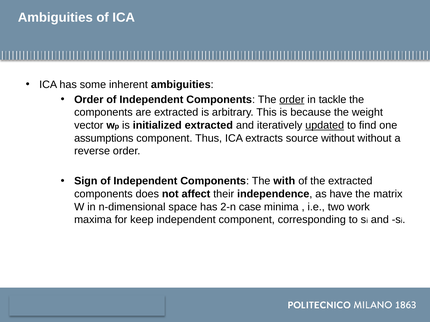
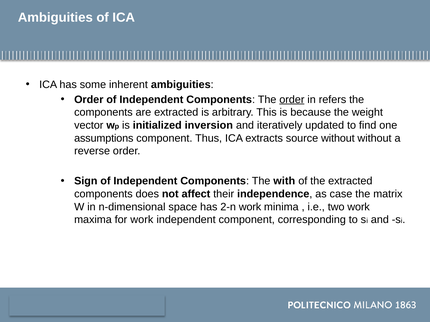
tackle: tackle -> refers (332, 100)
initialized extracted: extracted -> inversion (209, 125)
updated underline: present -> none (325, 125)
have: have -> case (341, 194)
2-n case: case -> work (250, 207)
for keep: keep -> work (142, 220)
